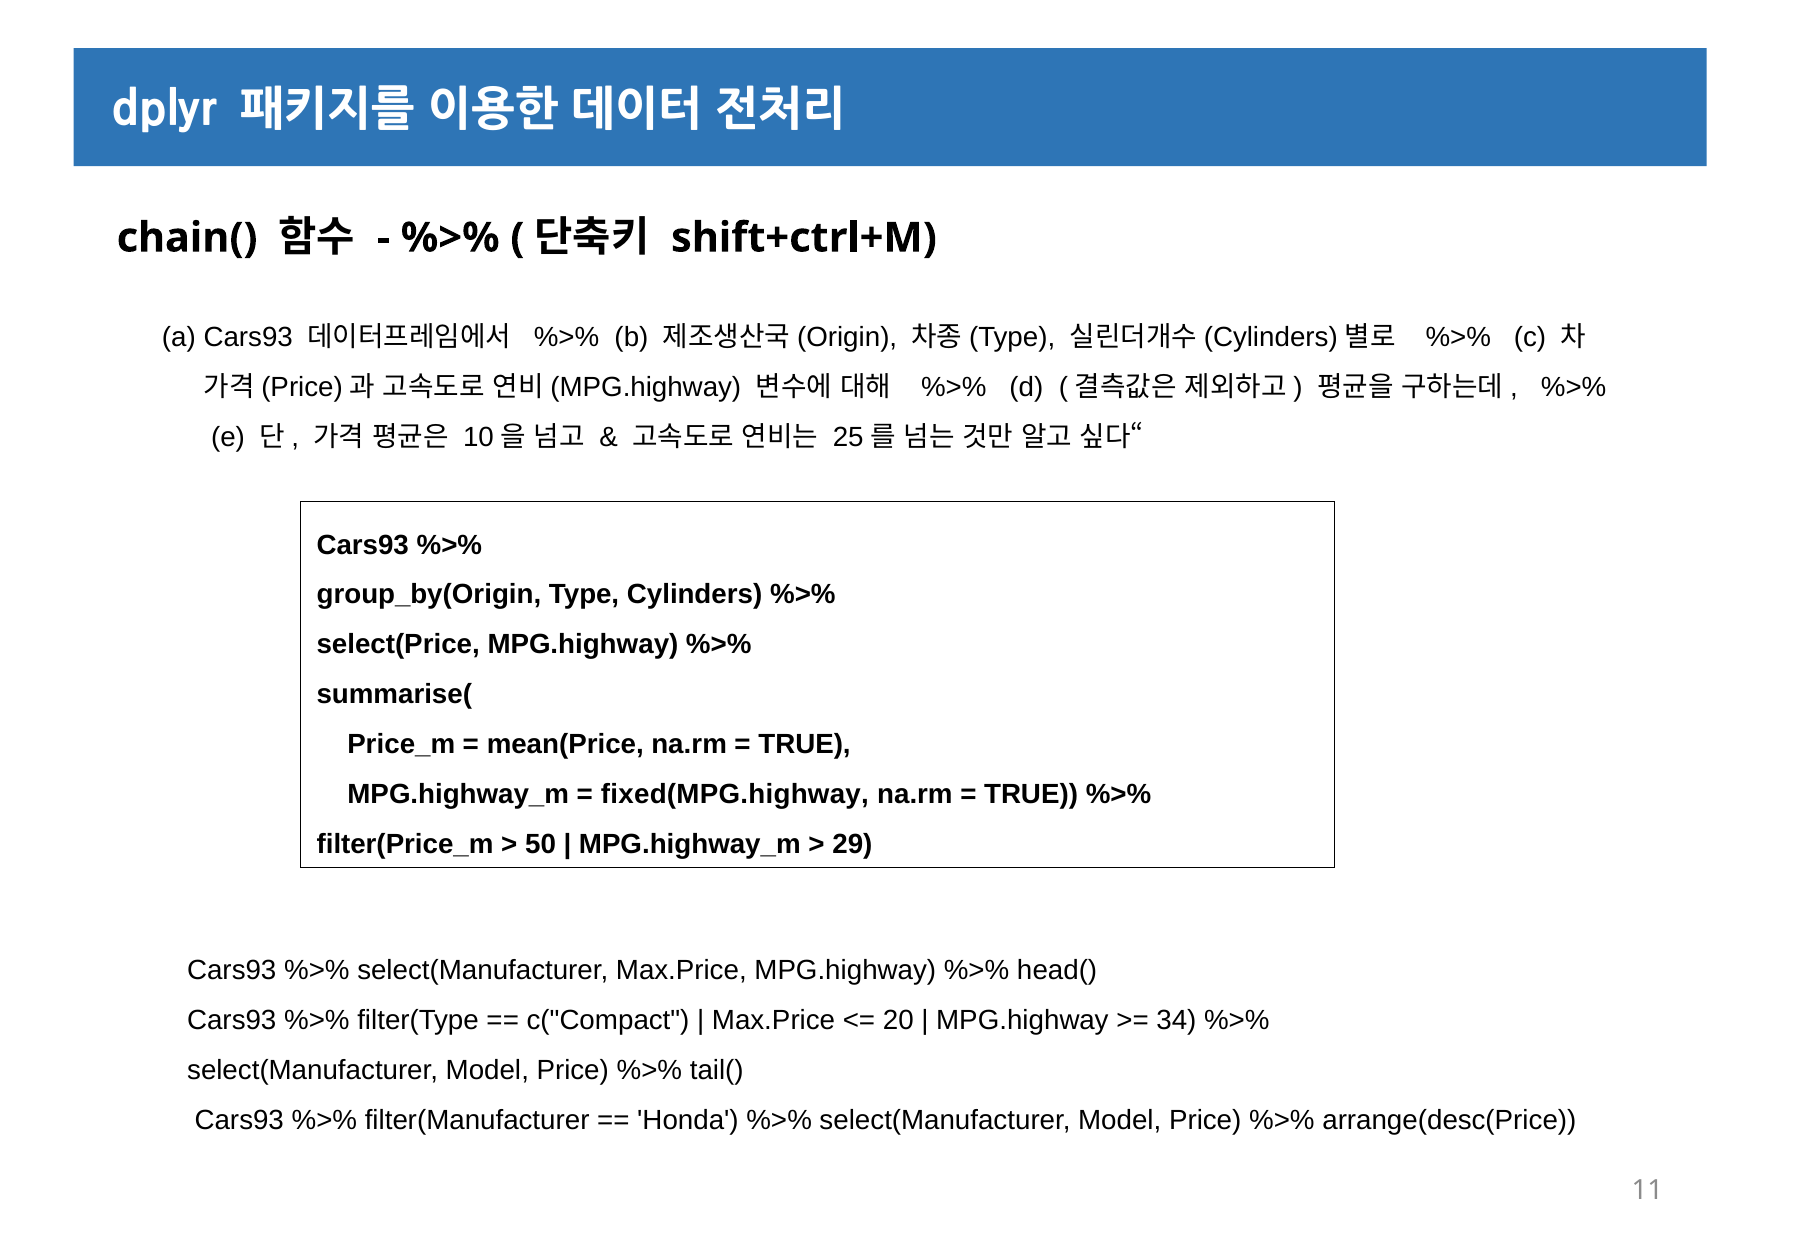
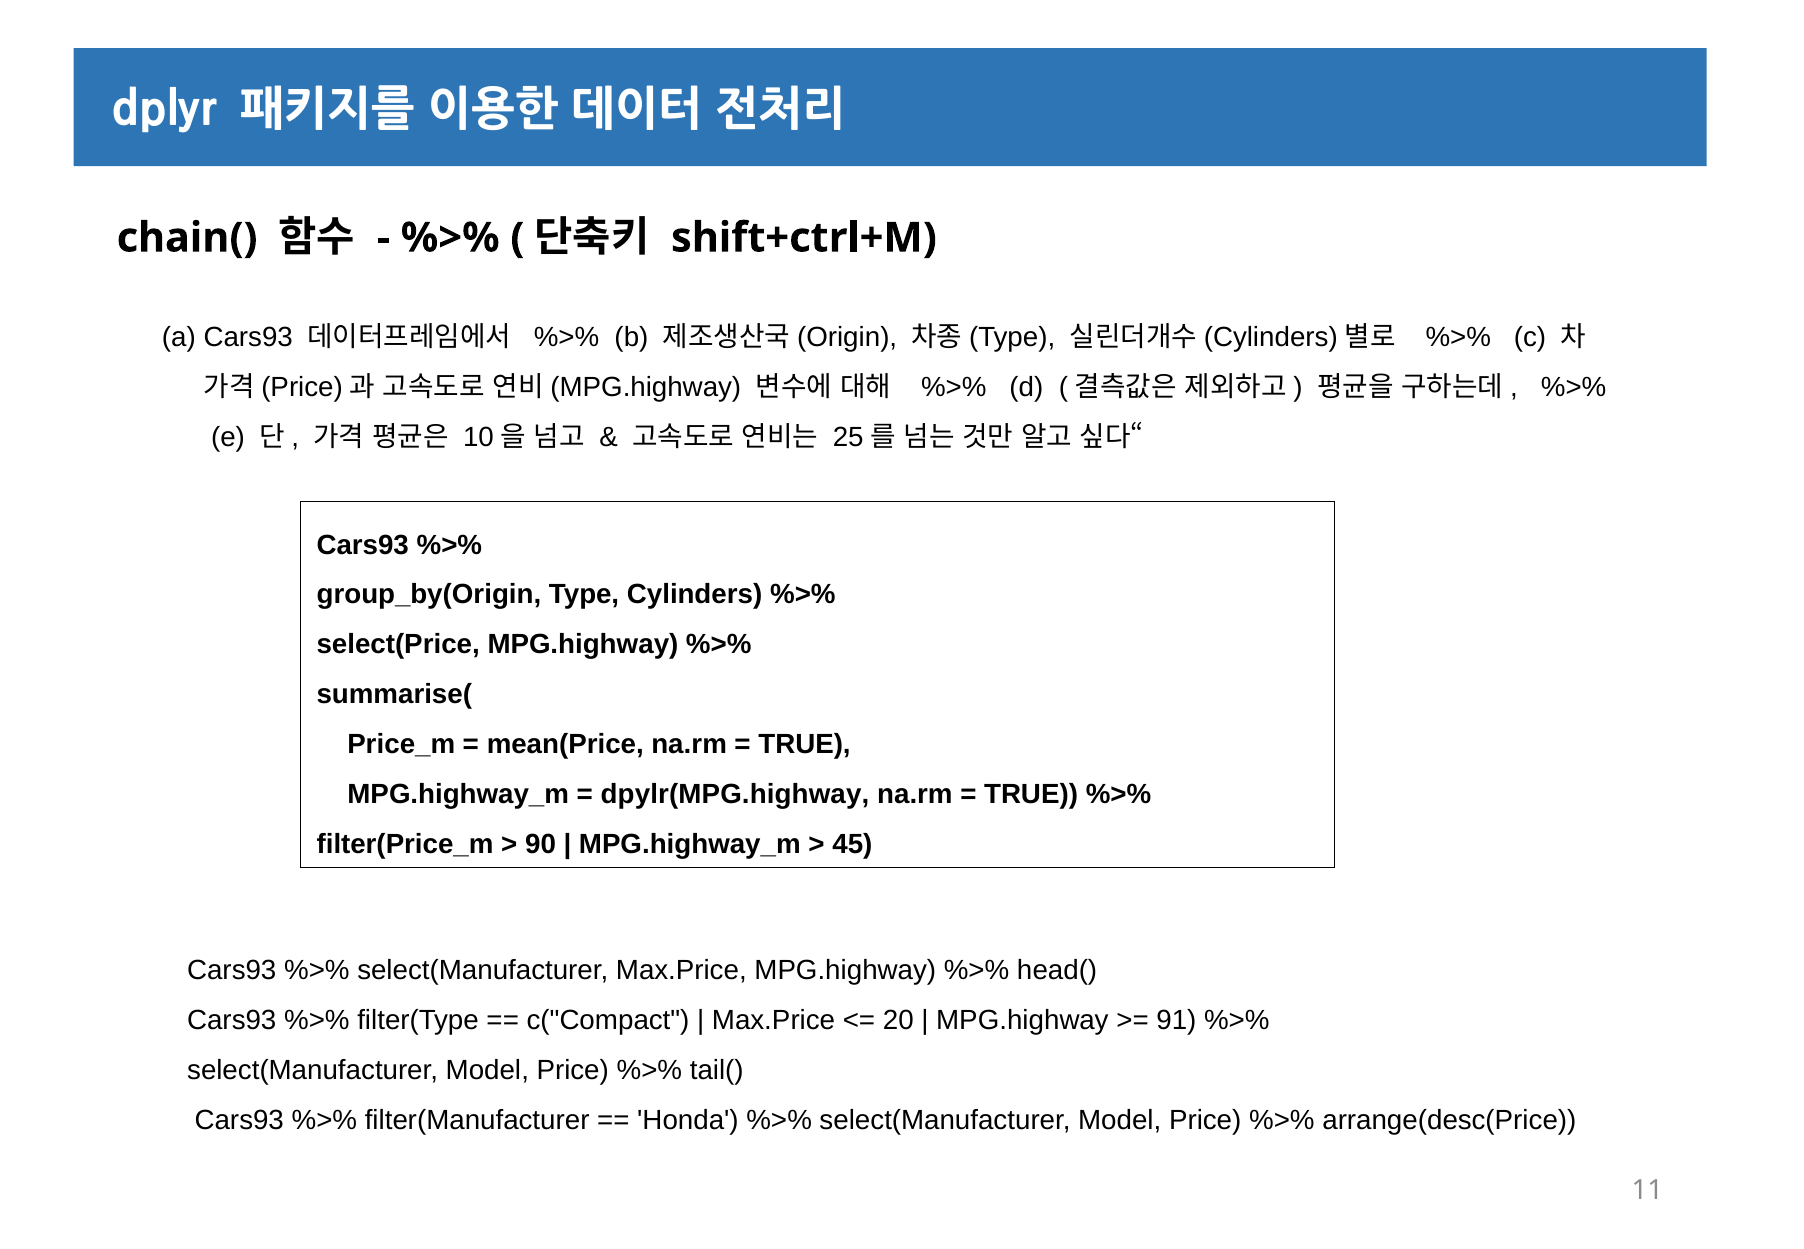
fixed(MPG.highway: fixed(MPG.highway -> dpylr(MPG.highway (735, 795)
50: 50 -> 90 (541, 845)
29: 29 -> 45 (852, 845)
34: 34 -> 91 (1176, 1021)
